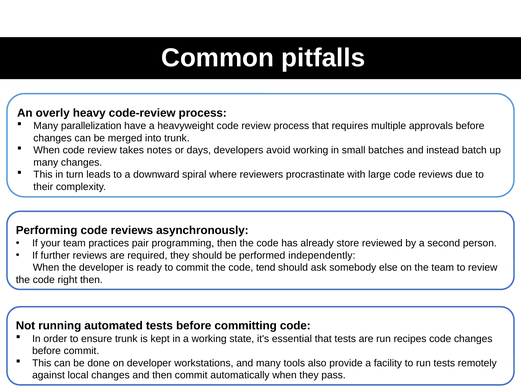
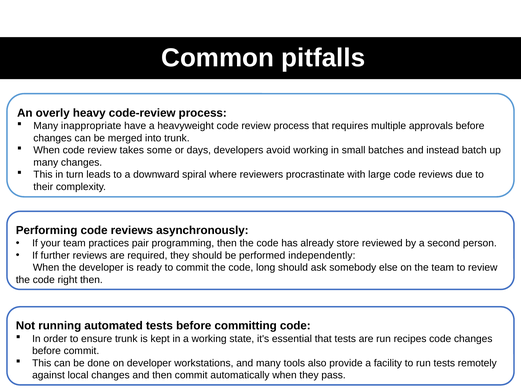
parallelization: parallelization -> inappropriate (91, 126)
notes: notes -> some (159, 150)
tend: tend -> long (266, 267)
